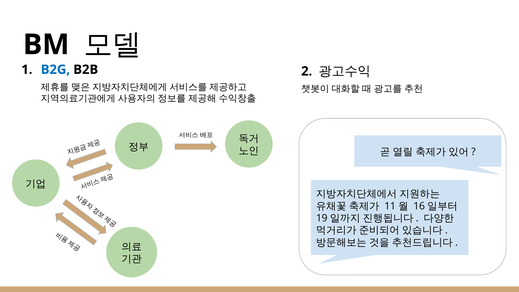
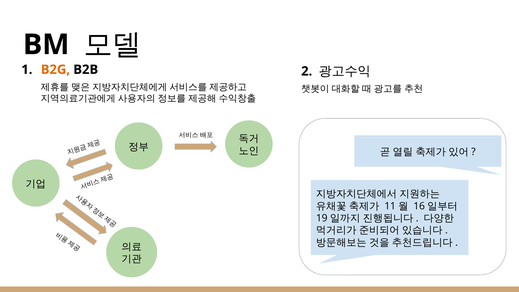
B2G colour: blue -> orange (55, 70)
